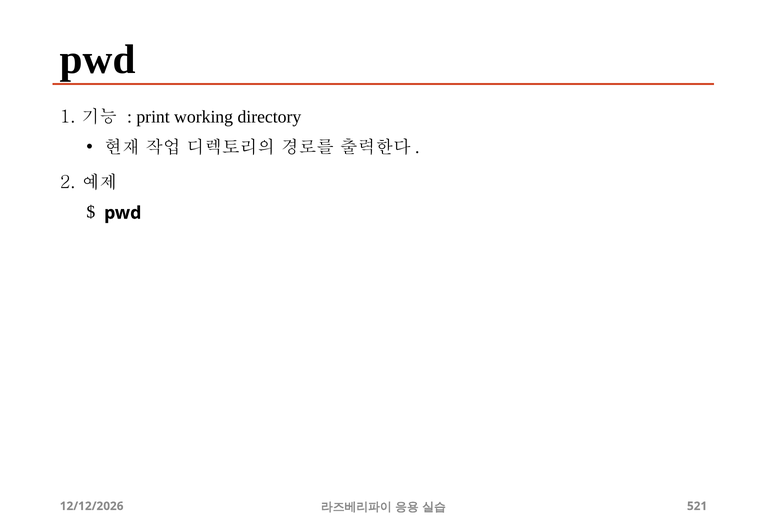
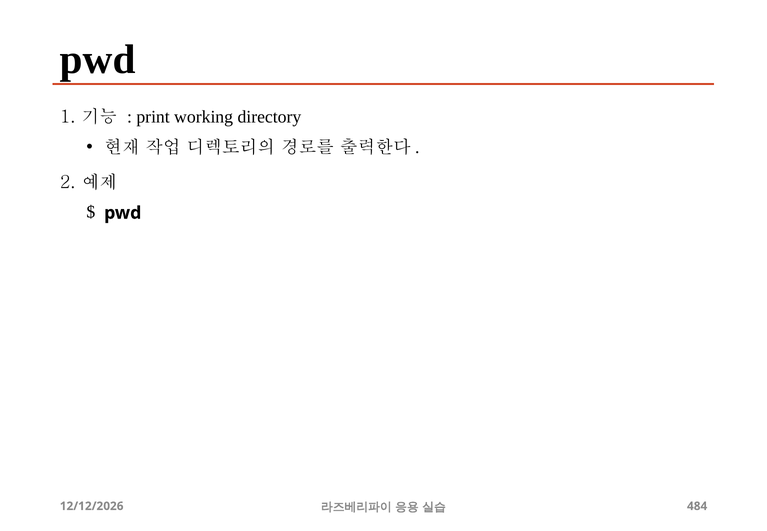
521: 521 -> 484 (697, 506)
